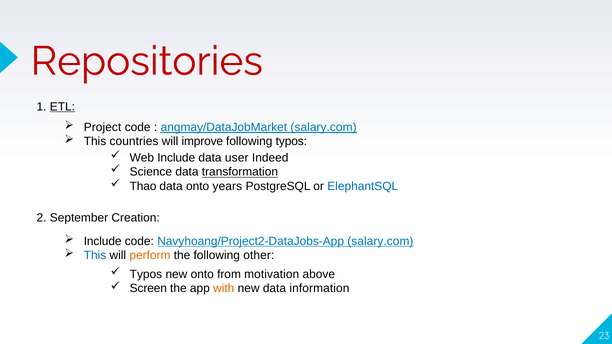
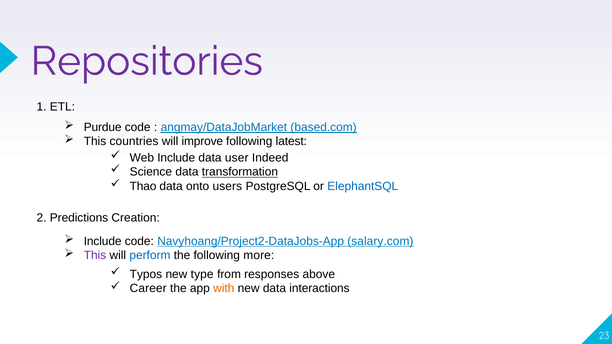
Repositories colour: red -> purple (147, 61)
ETL underline: present -> none (62, 107)
Project: Project -> Purdue (103, 127)
angmay/DataJobMarket salary.com: salary.com -> based.com (324, 127)
following typos: typos -> latest (291, 142)
years: years -> users (227, 186)
September: September -> Predictions (79, 218)
This colour: blue -> purple (95, 256)
perform colour: orange -> blue (150, 256)
other: other -> more (259, 256)
new onto: onto -> type (202, 274)
motivation: motivation -> responses (272, 274)
Screen: Screen -> Career (148, 289)
information: information -> interactions (320, 289)
